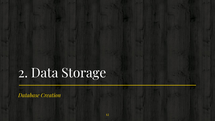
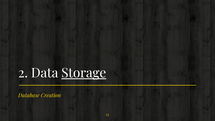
Storage underline: none -> present (84, 73)
